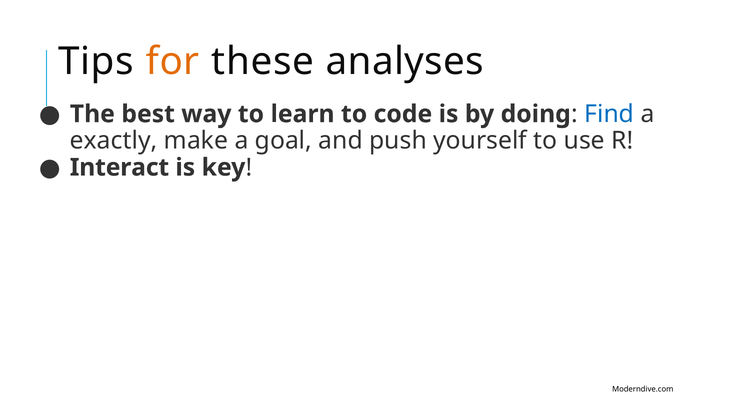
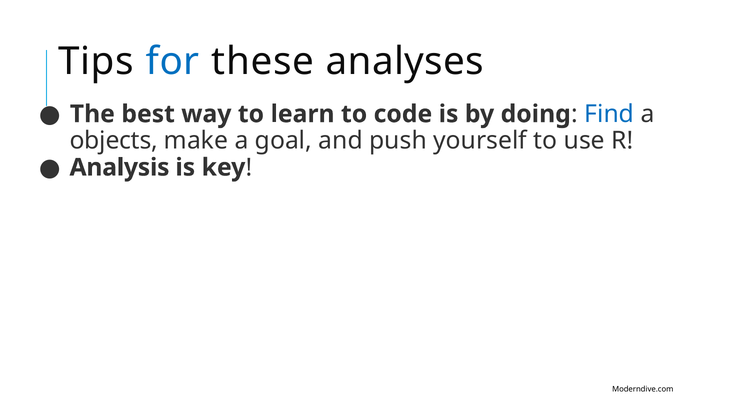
for colour: orange -> blue (173, 62)
exactly: exactly -> objects (114, 141)
Interact: Interact -> Analysis (120, 168)
